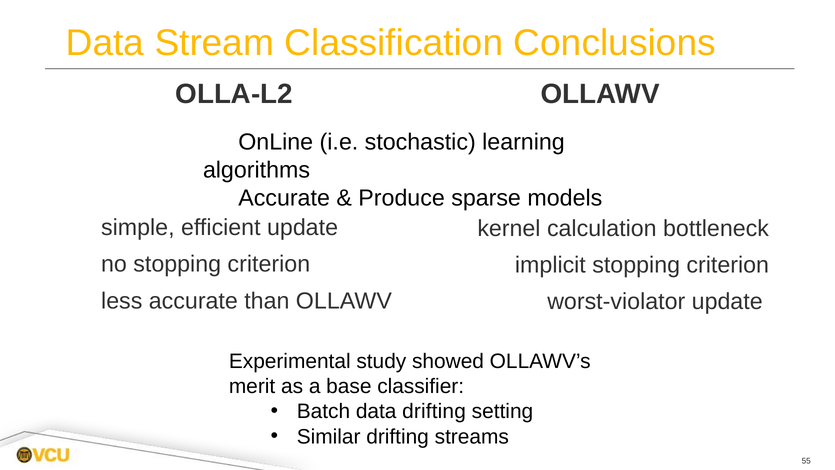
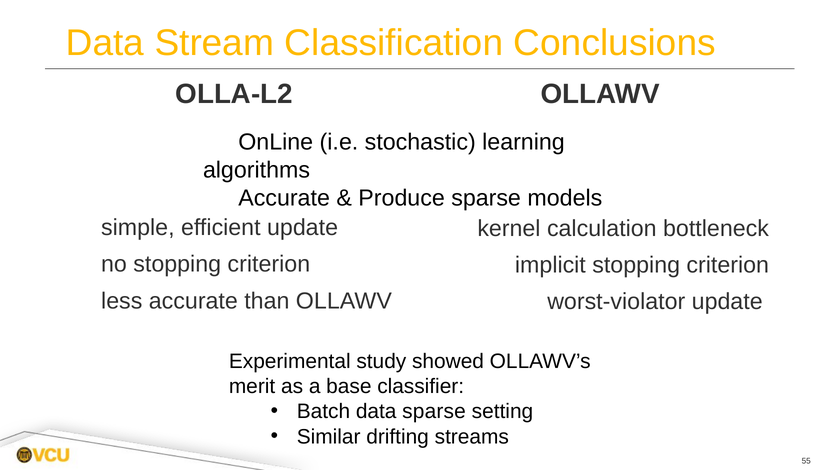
data drifting: drifting -> sparse (434, 411)
